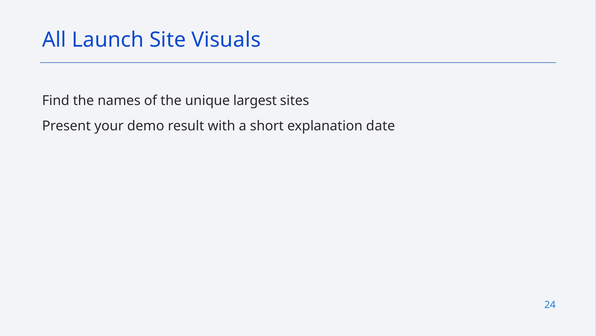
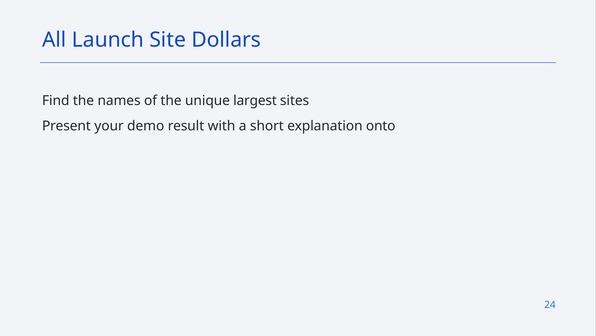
Visuals: Visuals -> Dollars (226, 40)
date: date -> onto (381, 126)
